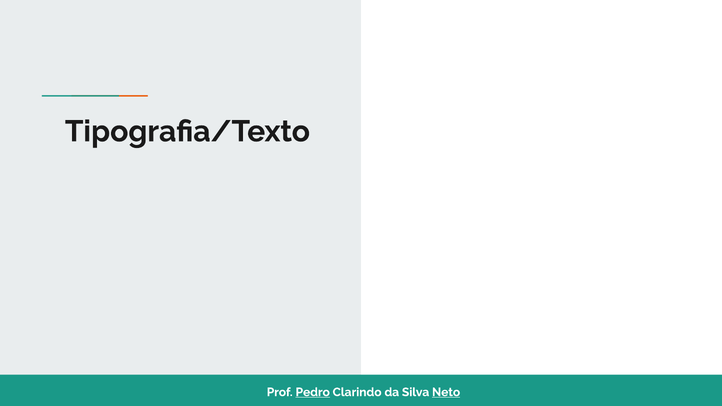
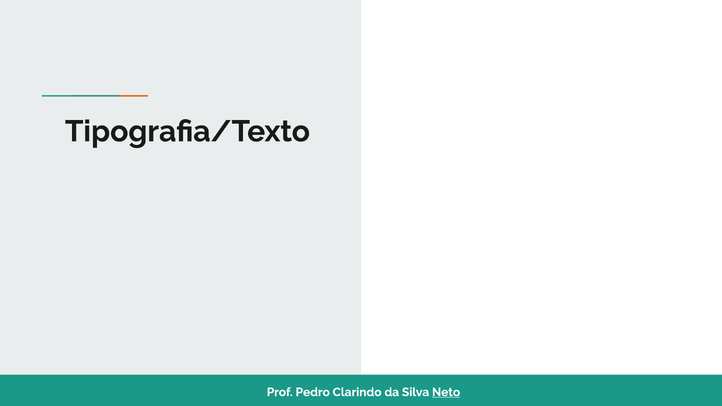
Pedro underline: present -> none (313, 392)
